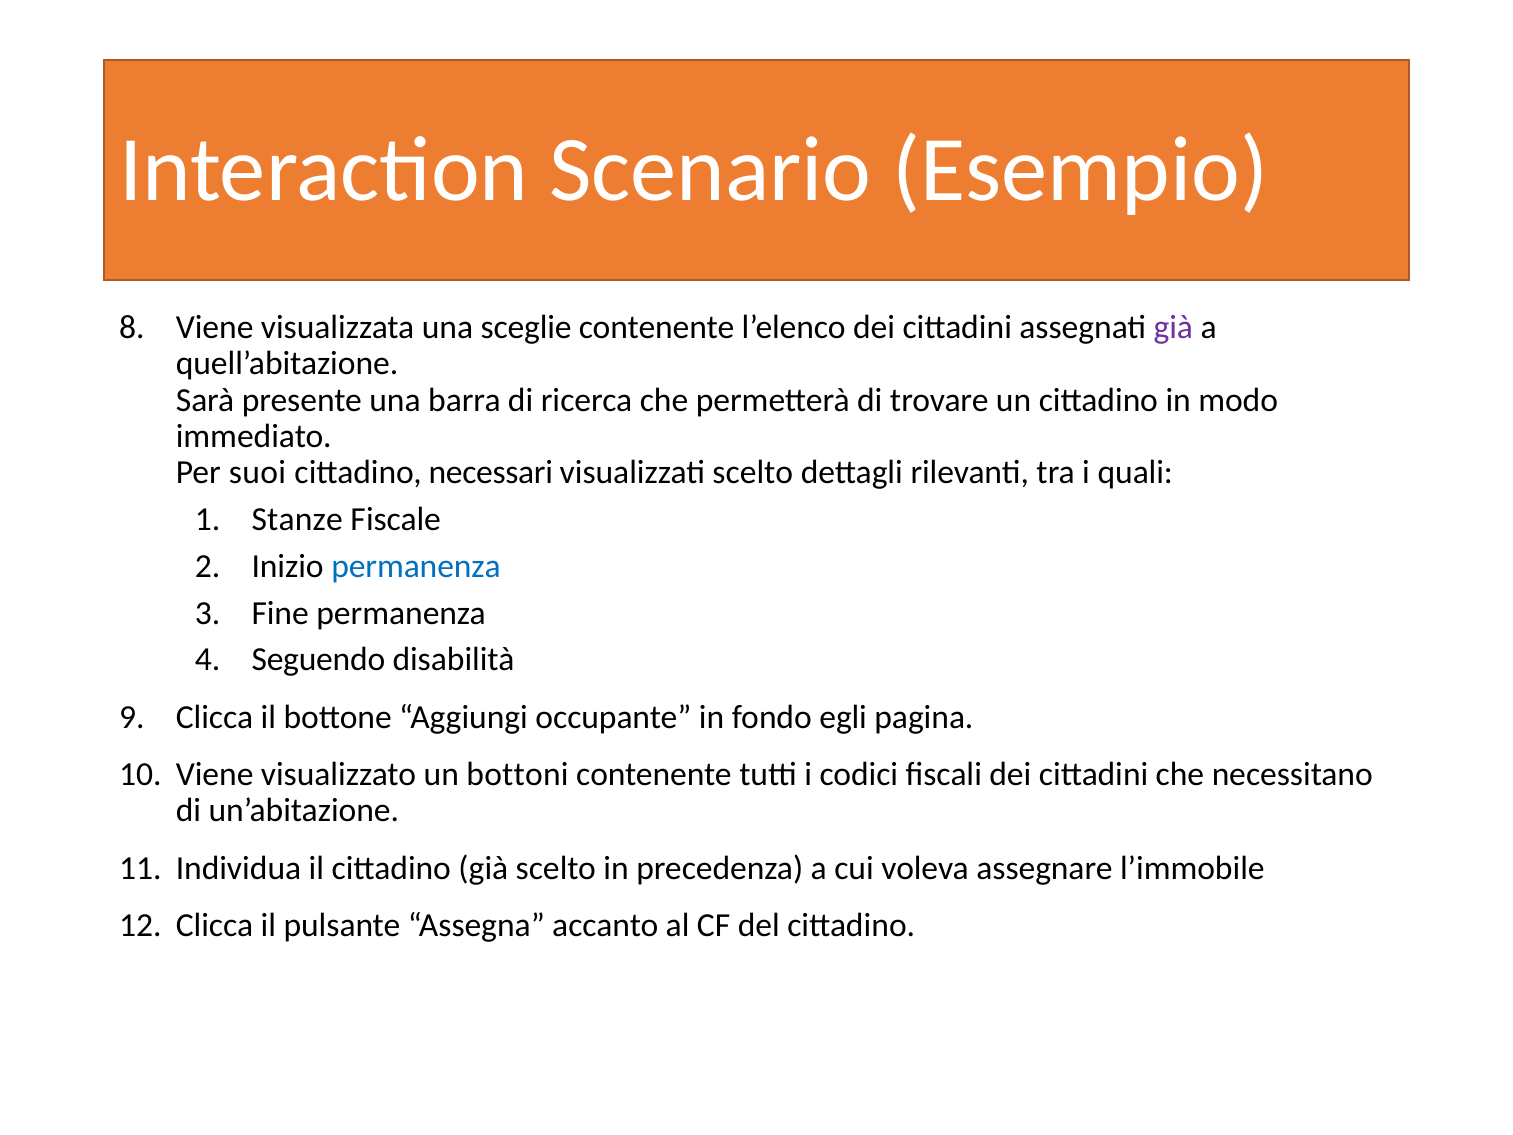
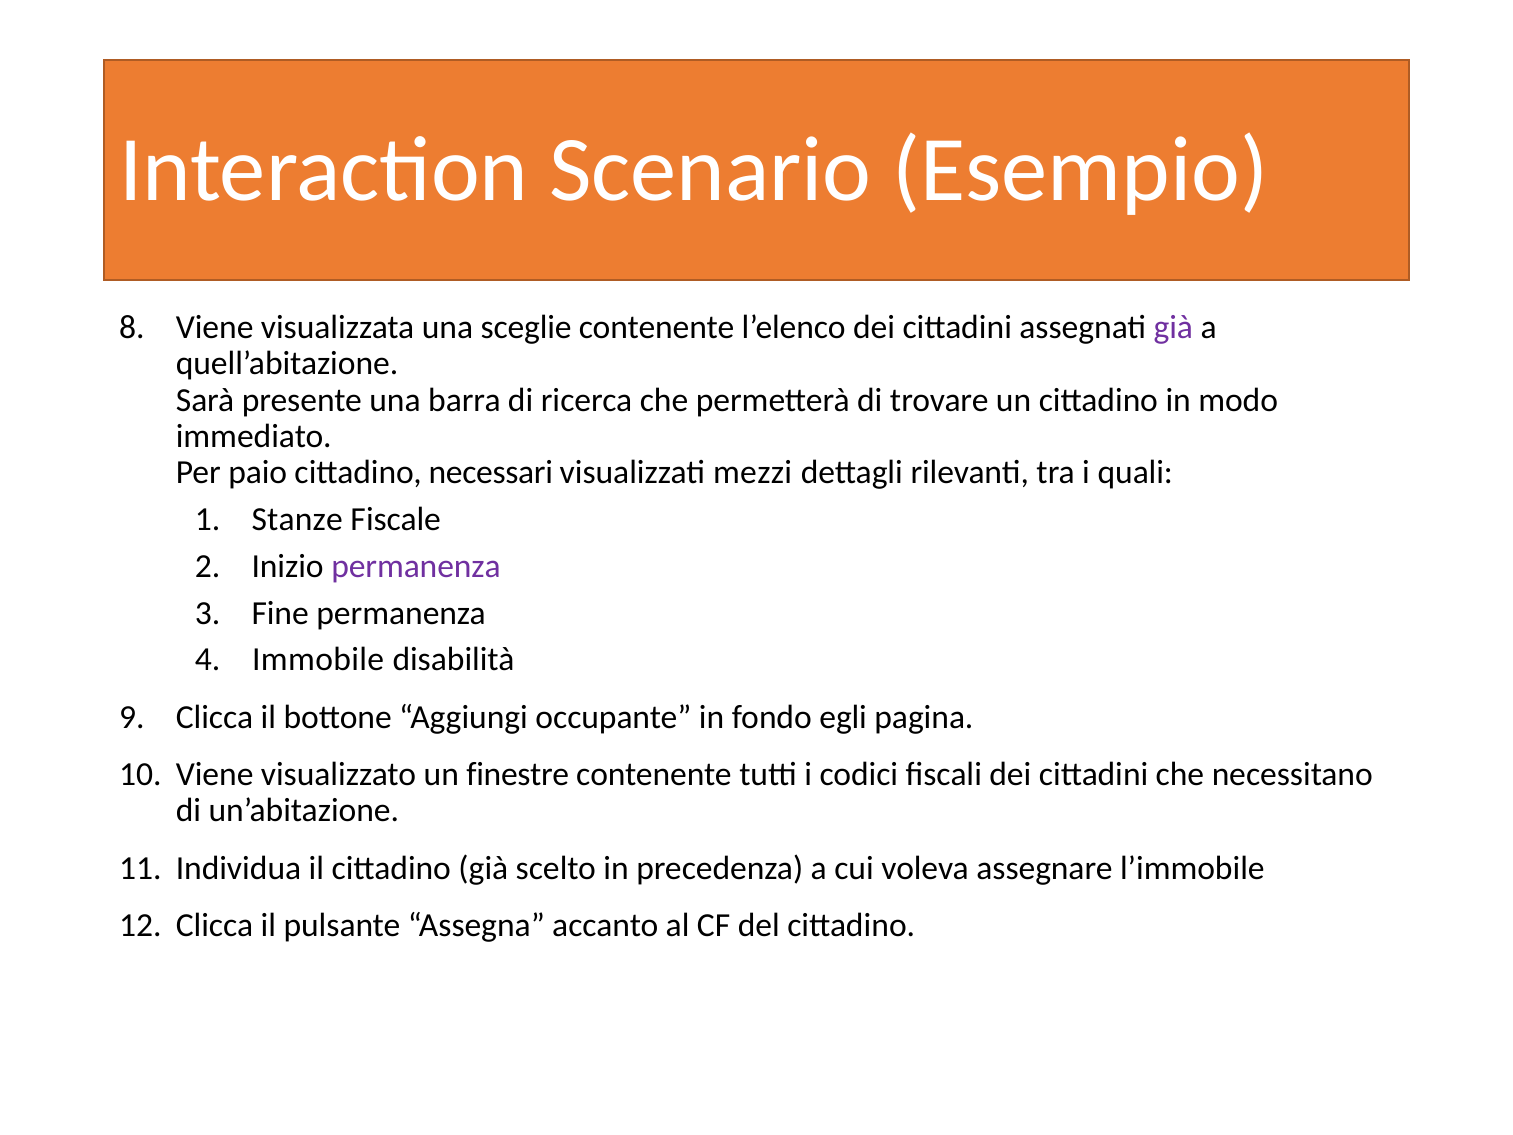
suoi: suoi -> paio (258, 473)
visualizzati scelto: scelto -> mezzi (753, 473)
permanenza colour: blue -> purple (416, 566)
Seguendo: Seguendo -> Immobile (318, 660)
bottoni: bottoni -> finestre (518, 774)
